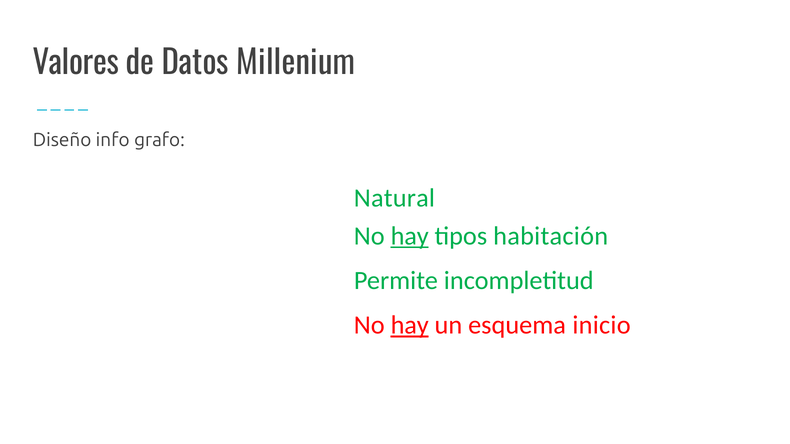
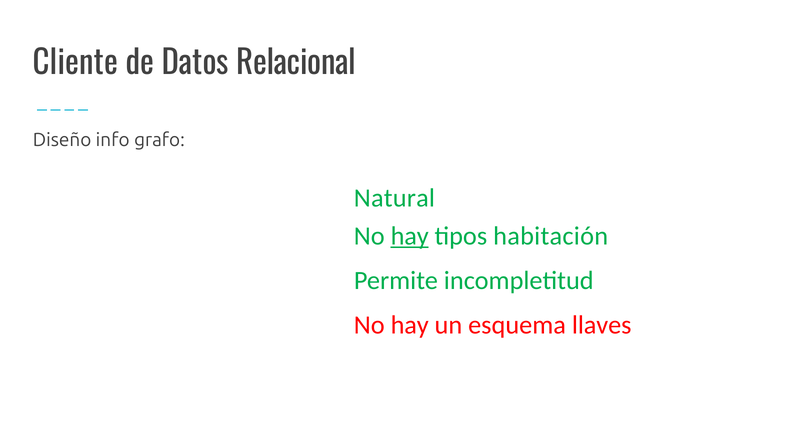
Valores: Valores -> Cliente (75, 64)
Millenium: Millenium -> Relacional (296, 64)
hay underline: present -> none (410, 325)
inicio: inicio -> llaves (602, 325)
